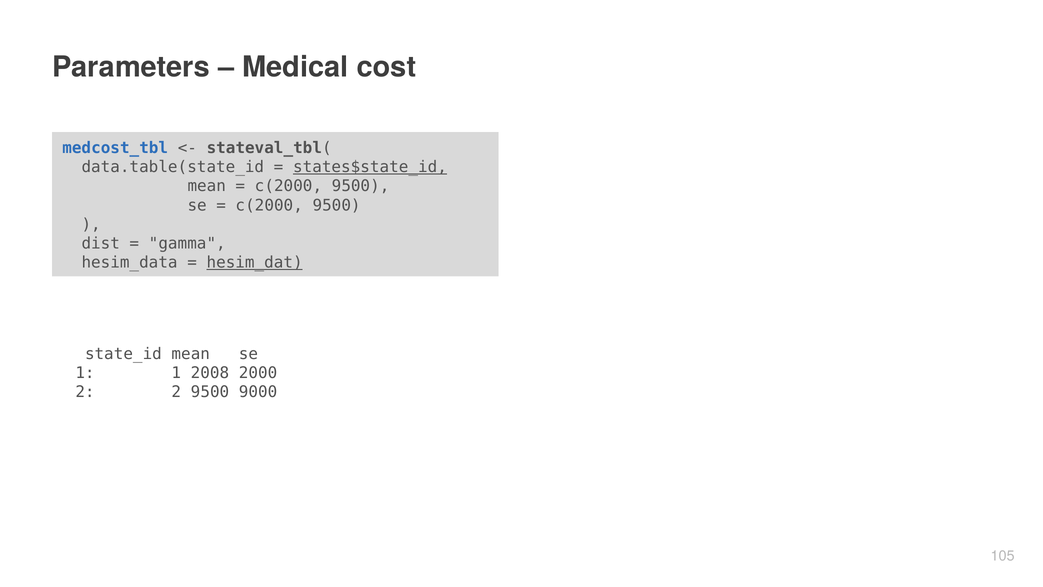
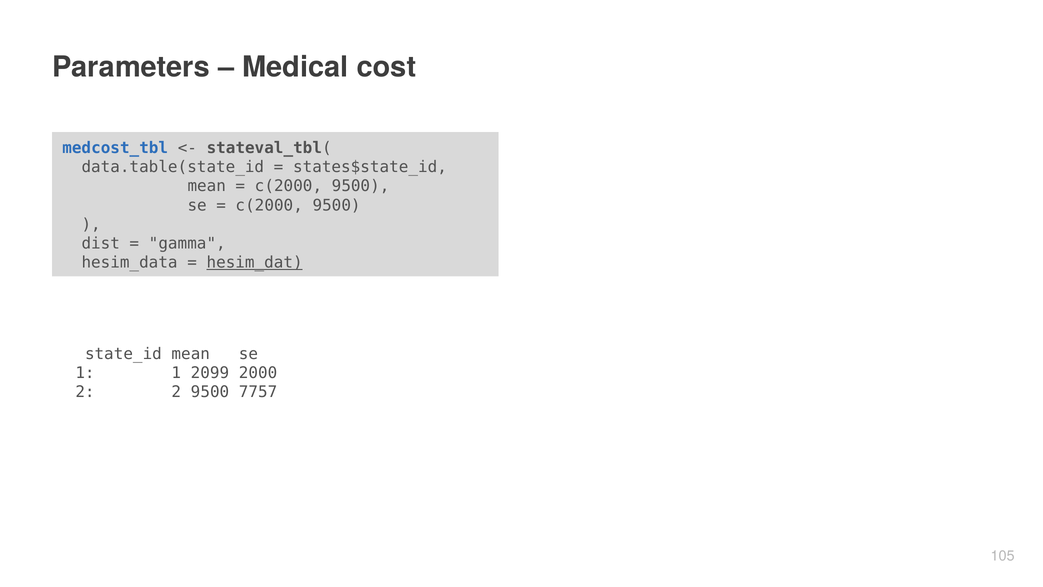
states$state_id underline: present -> none (370, 167)
2008: 2008 -> 2099 (210, 373)
9000: 9000 -> 7757 (258, 392)
